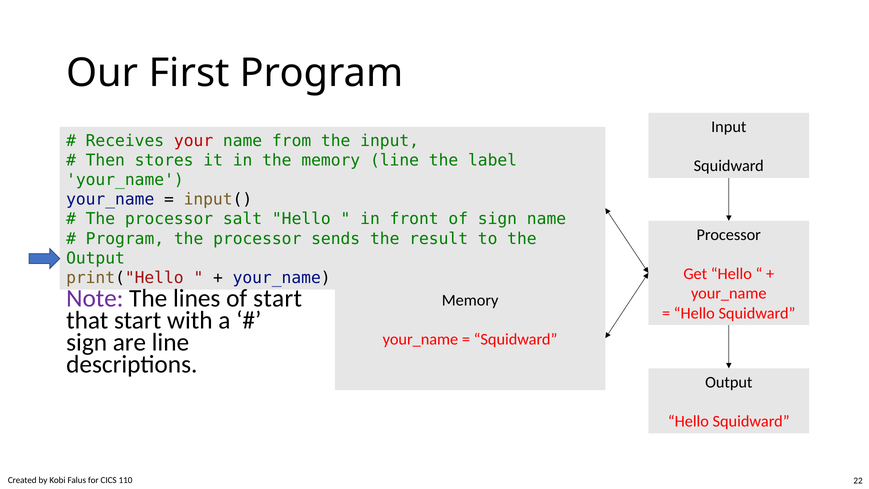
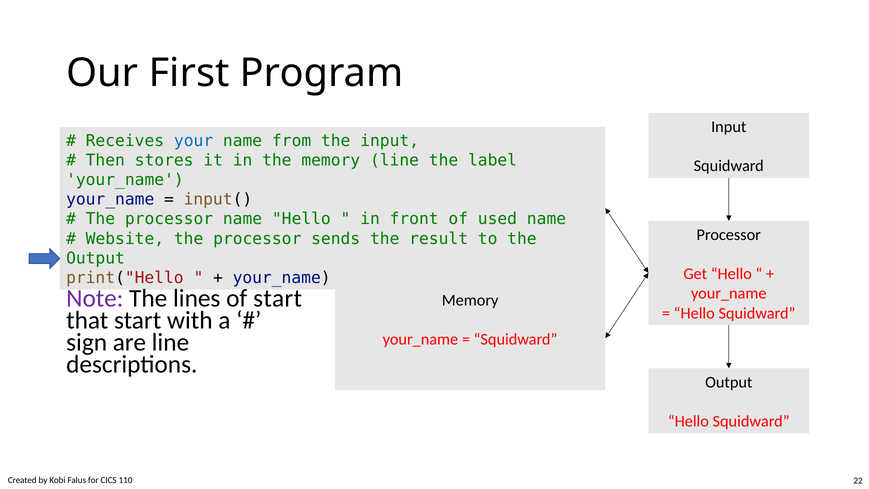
your colour: red -> blue (194, 141)
processor salt: salt -> name (243, 219)
of sign: sign -> used (497, 219)
Program: Program -> Website (125, 239)
